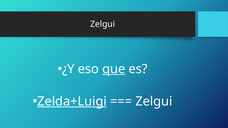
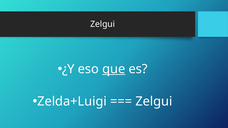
Zelda+Luigi underline: present -> none (72, 102)
